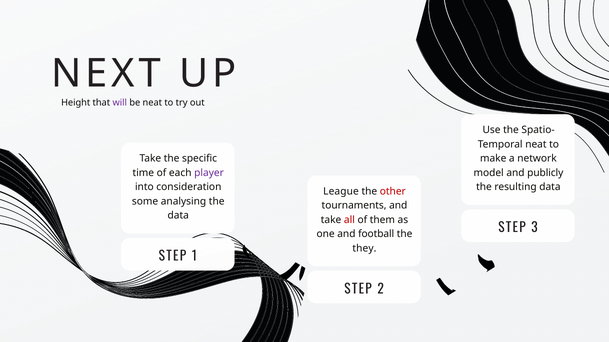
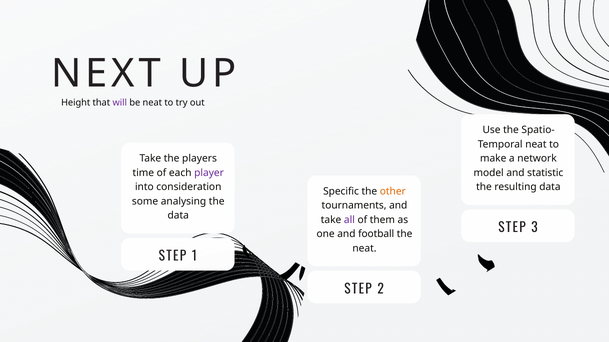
specific: specific -> players (199, 159)
publicly: publicly -> statistic (545, 173)
League: League -> Specific (341, 192)
other colour: red -> orange (393, 192)
all colour: red -> purple (349, 220)
they: they -> neat (364, 249)
